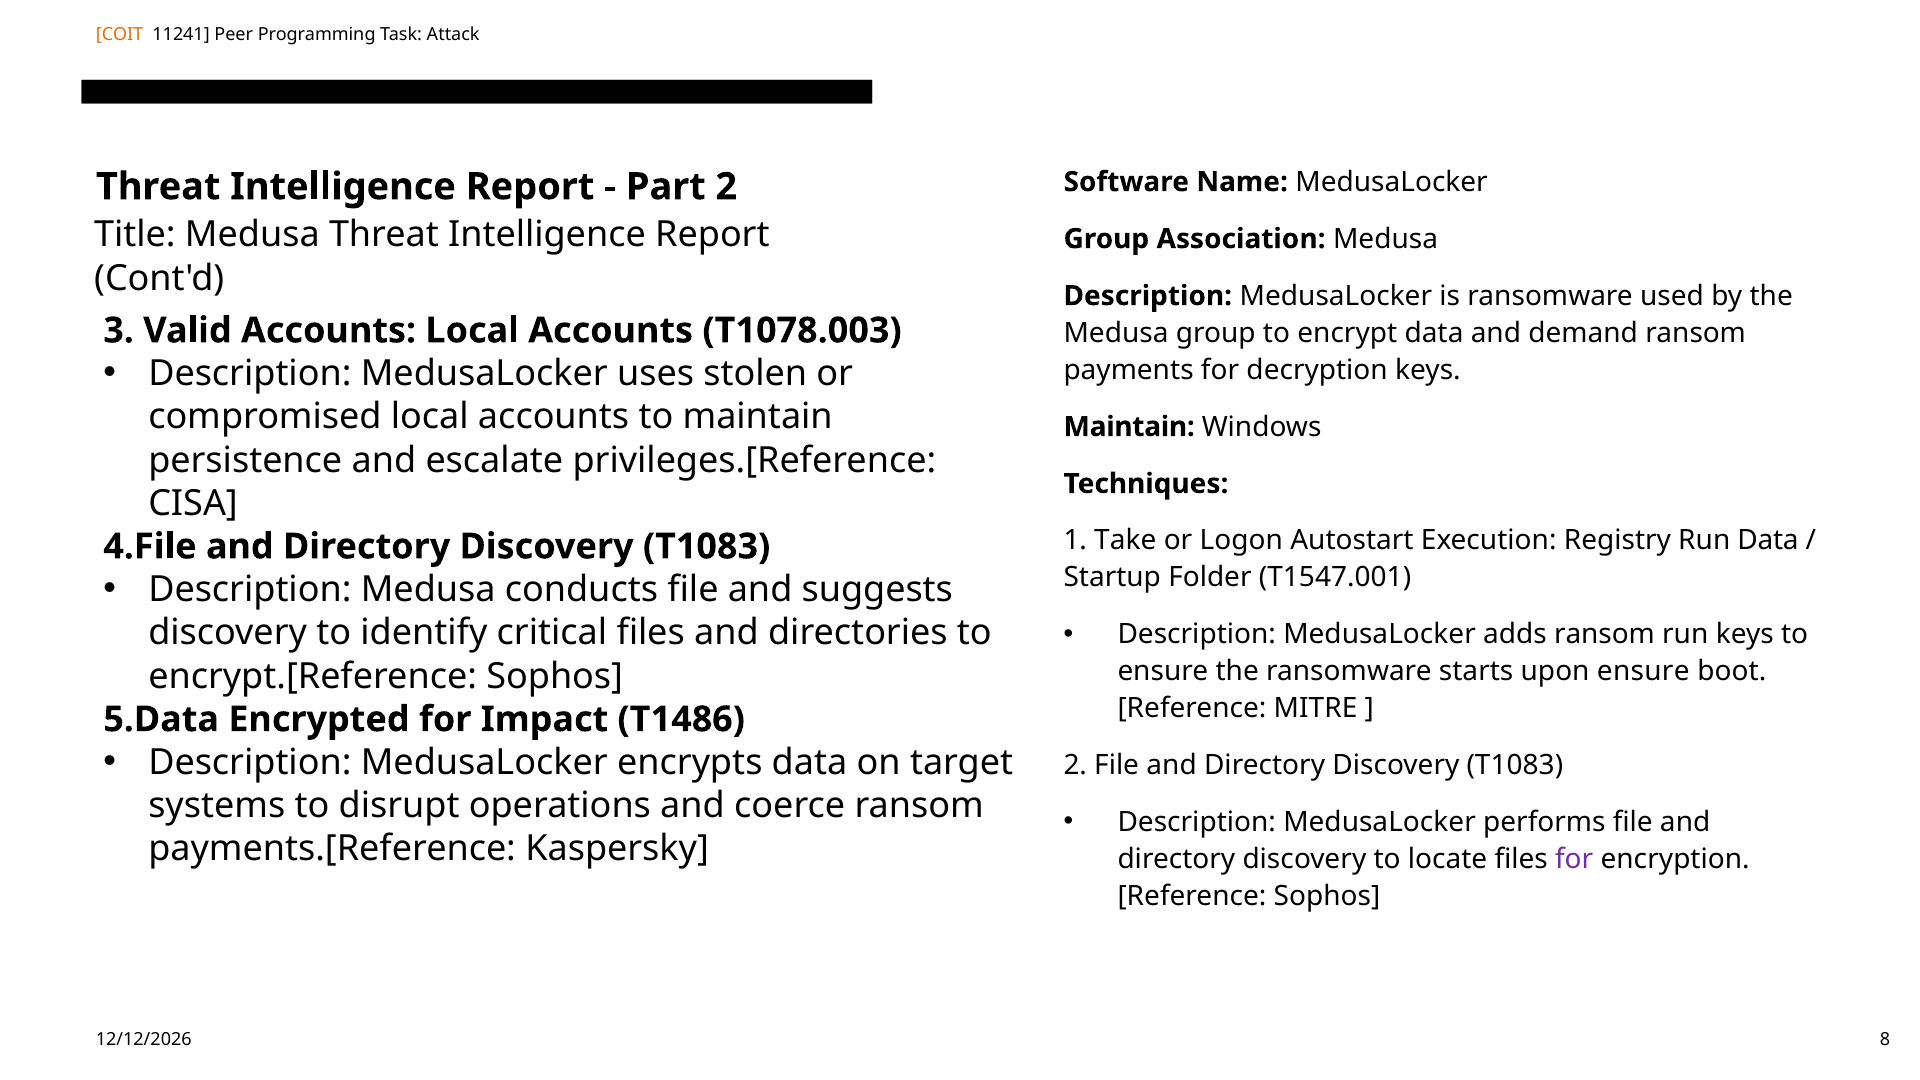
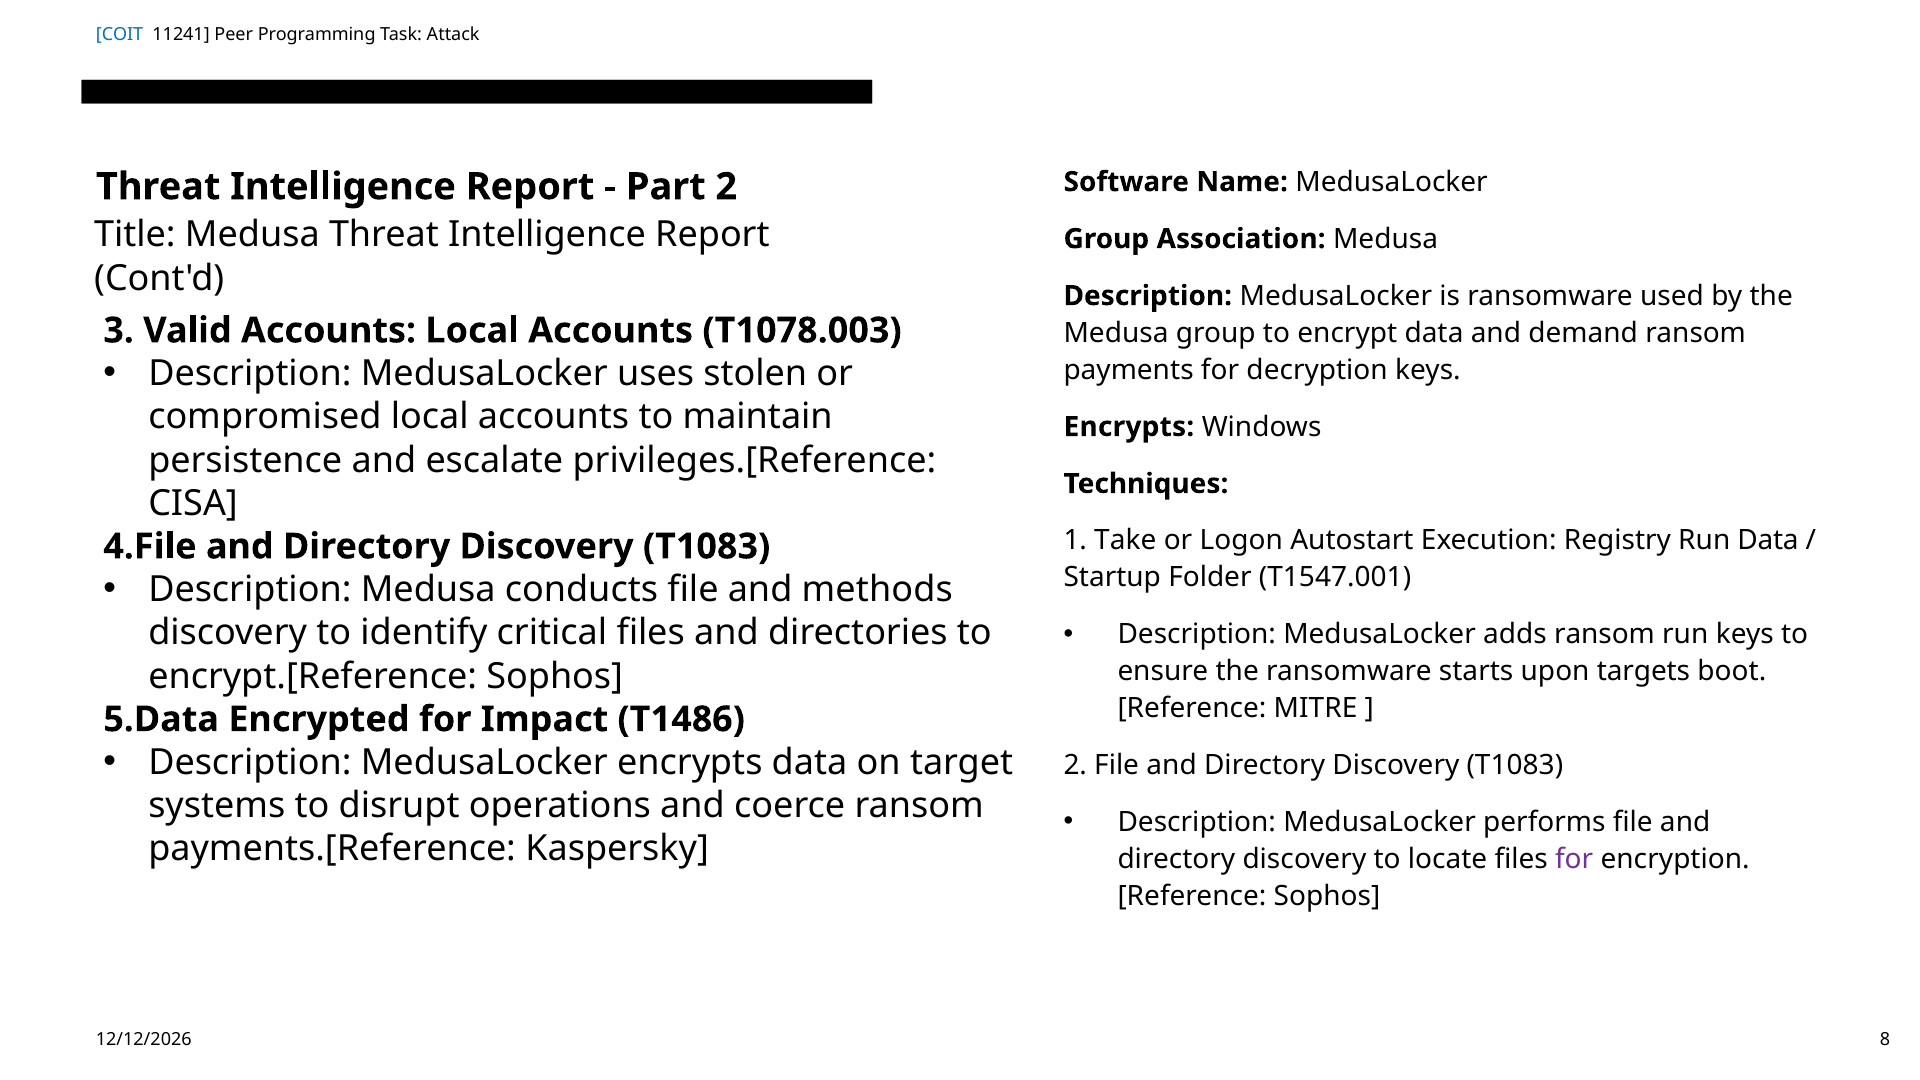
COIT colour: orange -> blue (120, 34)
Maintain: Maintain -> Encrypts (1129, 427)
suggests: suggests -> methods (877, 590)
upon ensure: ensure -> targets (1643, 672)
